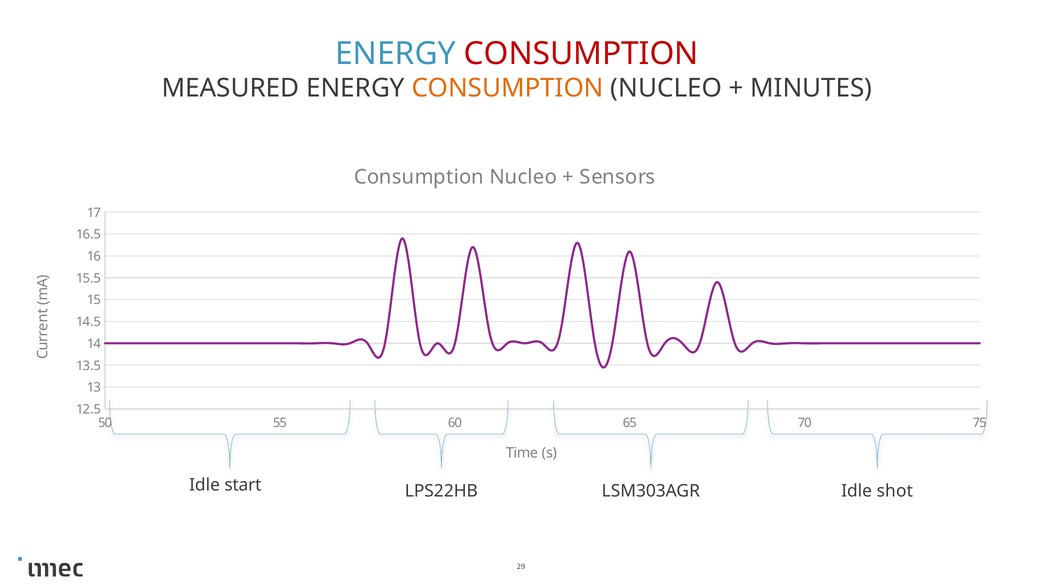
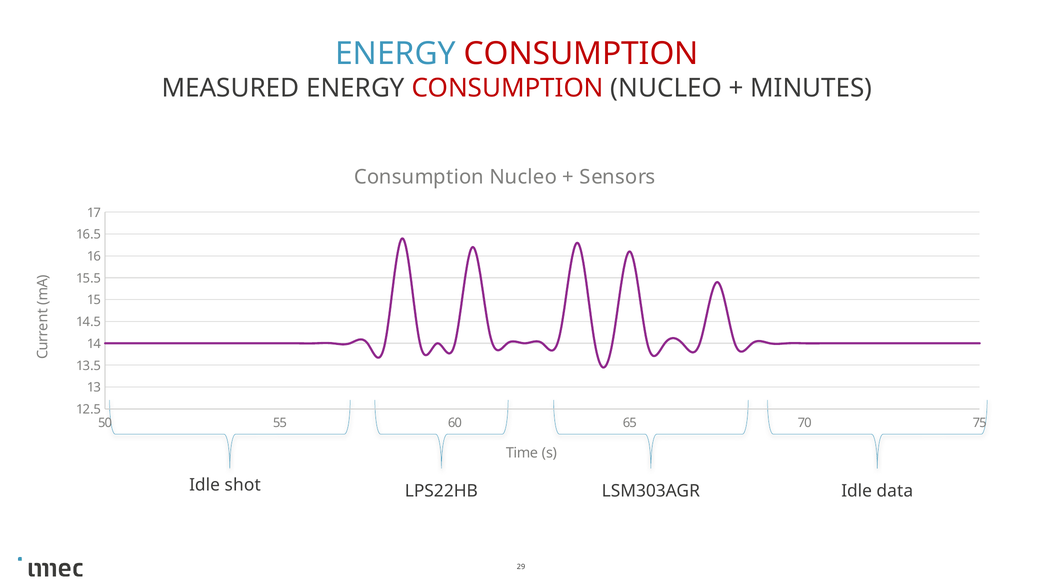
CONSUMPTION colour: orange -> red (508, 88)
start: start -> shot (243, 485)
shot: shot -> data (895, 491)
